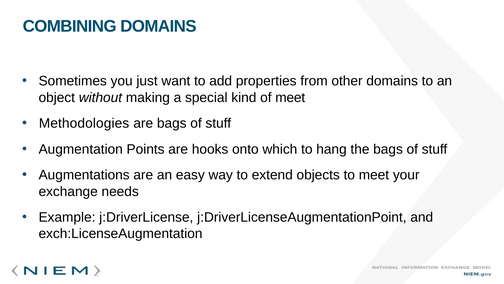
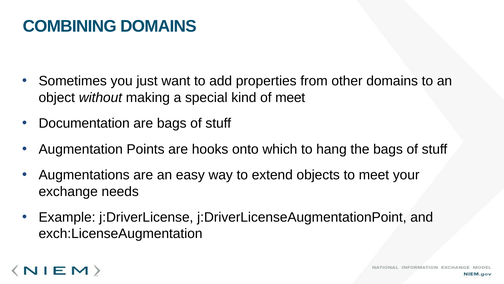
Methodologies: Methodologies -> Documentation (84, 123)
